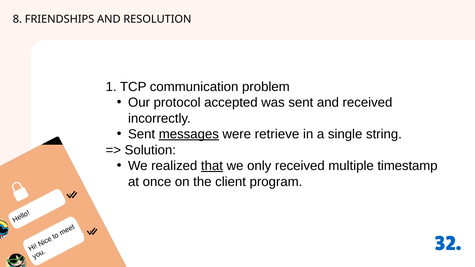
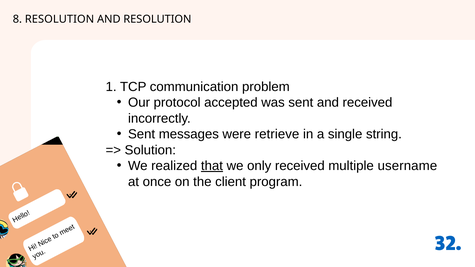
8 FRIENDSHIPS: FRIENDSHIPS -> RESOLUTION (60, 19)
messages underline: present -> none (189, 134)
timestamp: timestamp -> username (407, 166)
